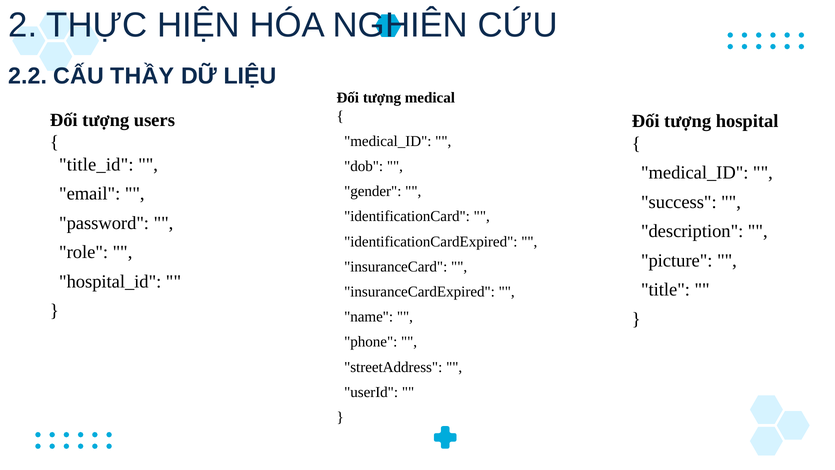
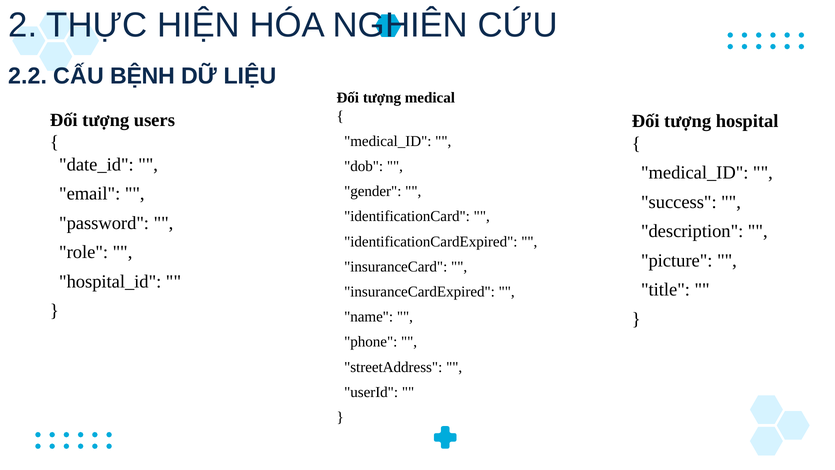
THẦY: THẦY -> BỆNH (143, 76)
title_id: title_id -> date_id (96, 164)
